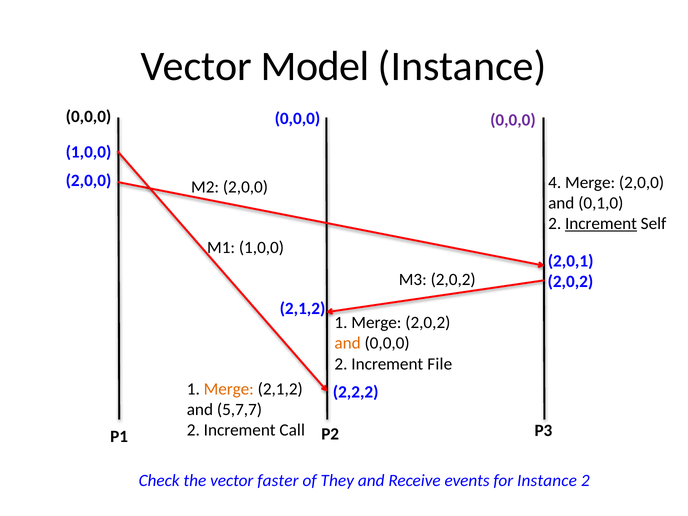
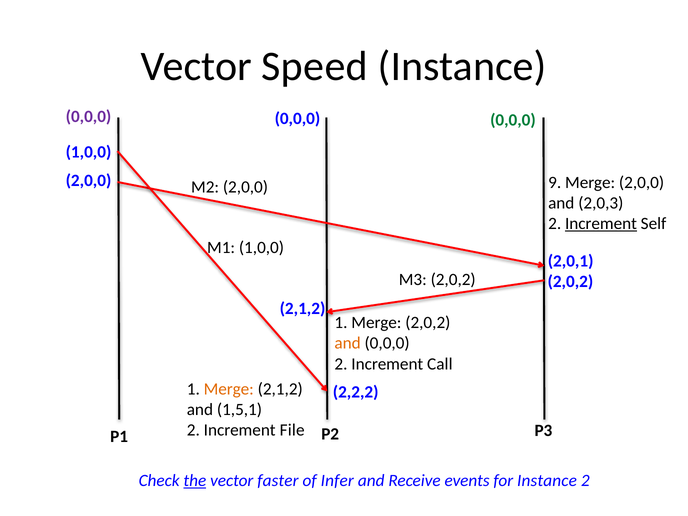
Model: Model -> Speed (315, 67)
0,0,0 colour: black -> purple (89, 117)
0,0,0 colour: purple -> green (513, 120)
4: 4 -> 9 (555, 182)
0,1,0: 0,1,0 -> 2,0,3 (601, 203)
File: File -> Call (440, 364)
5,7,7: 5,7,7 -> 1,5,1 (239, 410)
Call: Call -> File (292, 430)
the underline: none -> present (195, 481)
They: They -> Infer (337, 481)
